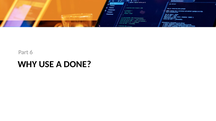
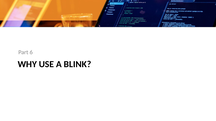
DONE: DONE -> BLINK (77, 64)
